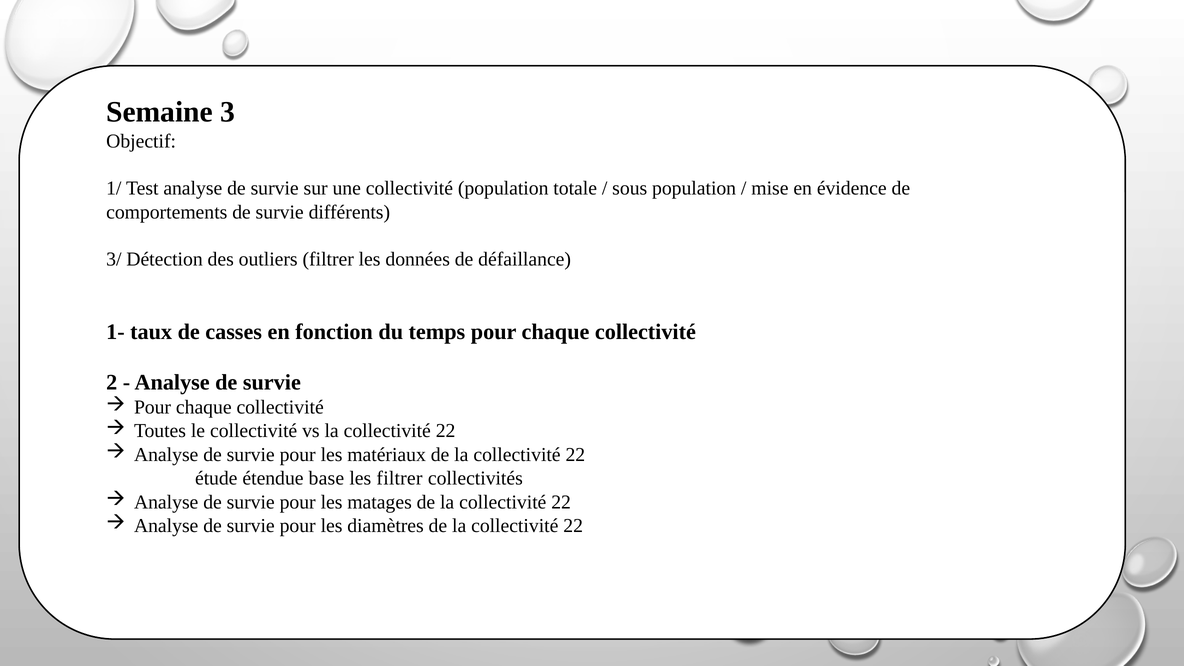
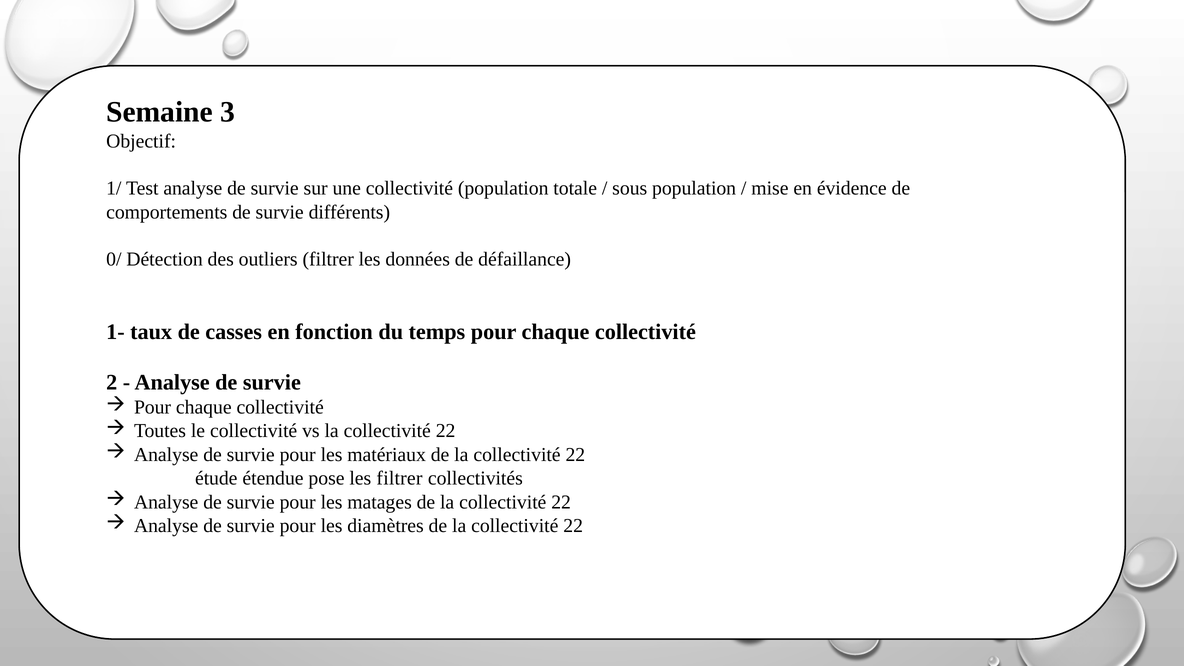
3/: 3/ -> 0/ (114, 259)
base: base -> pose (327, 478)
